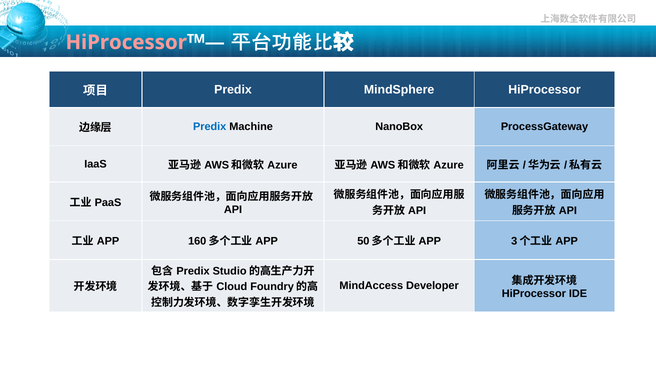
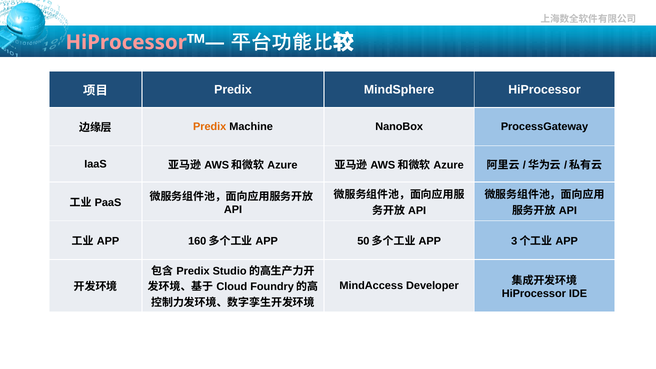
Predix colour: blue -> orange (210, 127)
